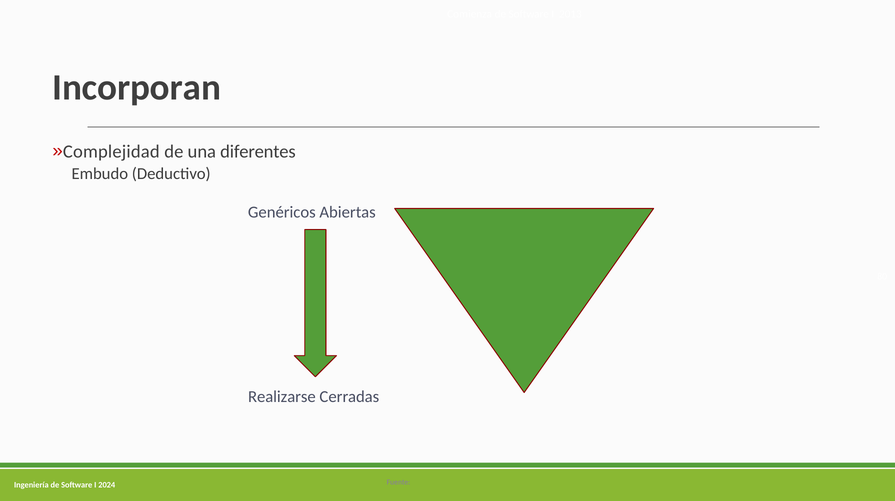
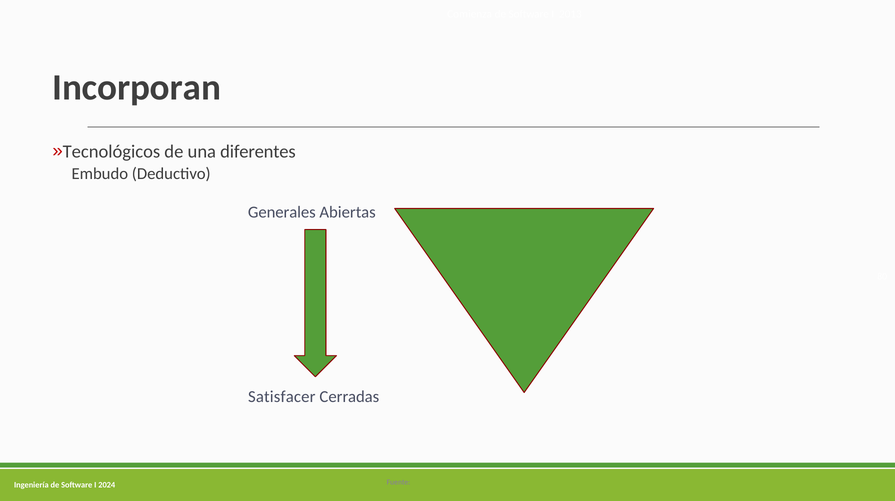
Complejidad: Complejidad -> Tecnológicos (111, 152)
Genéricos: Genéricos -> Generales (282, 213)
Realizarse: Realizarse -> Satisfacer (282, 397)
